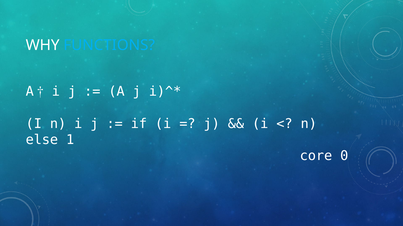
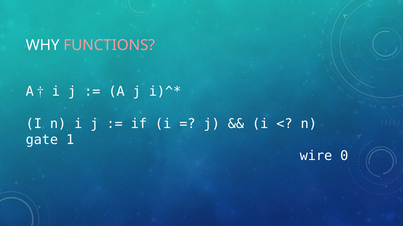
FUNCTIONS colour: light blue -> pink (109, 45)
else: else -> gate (42, 140)
core: core -> wire (316, 156)
